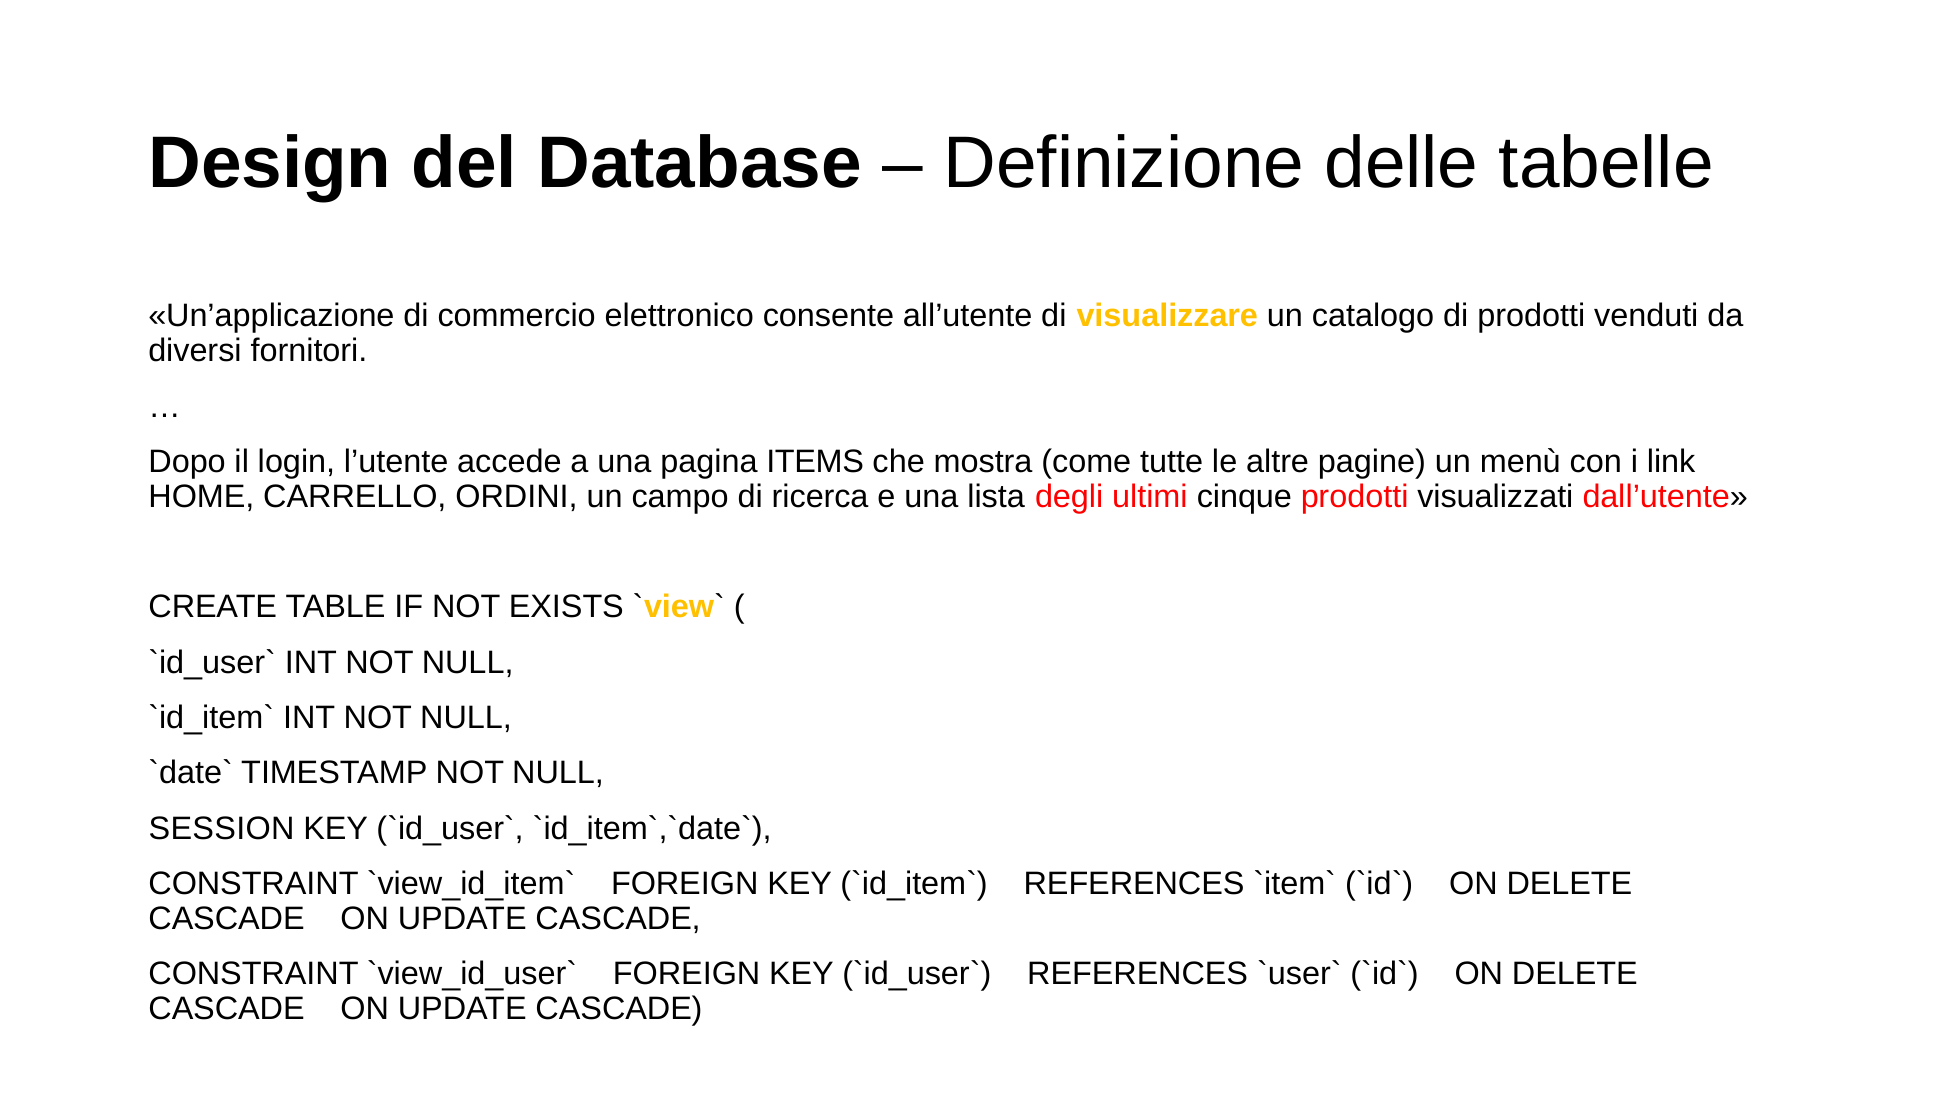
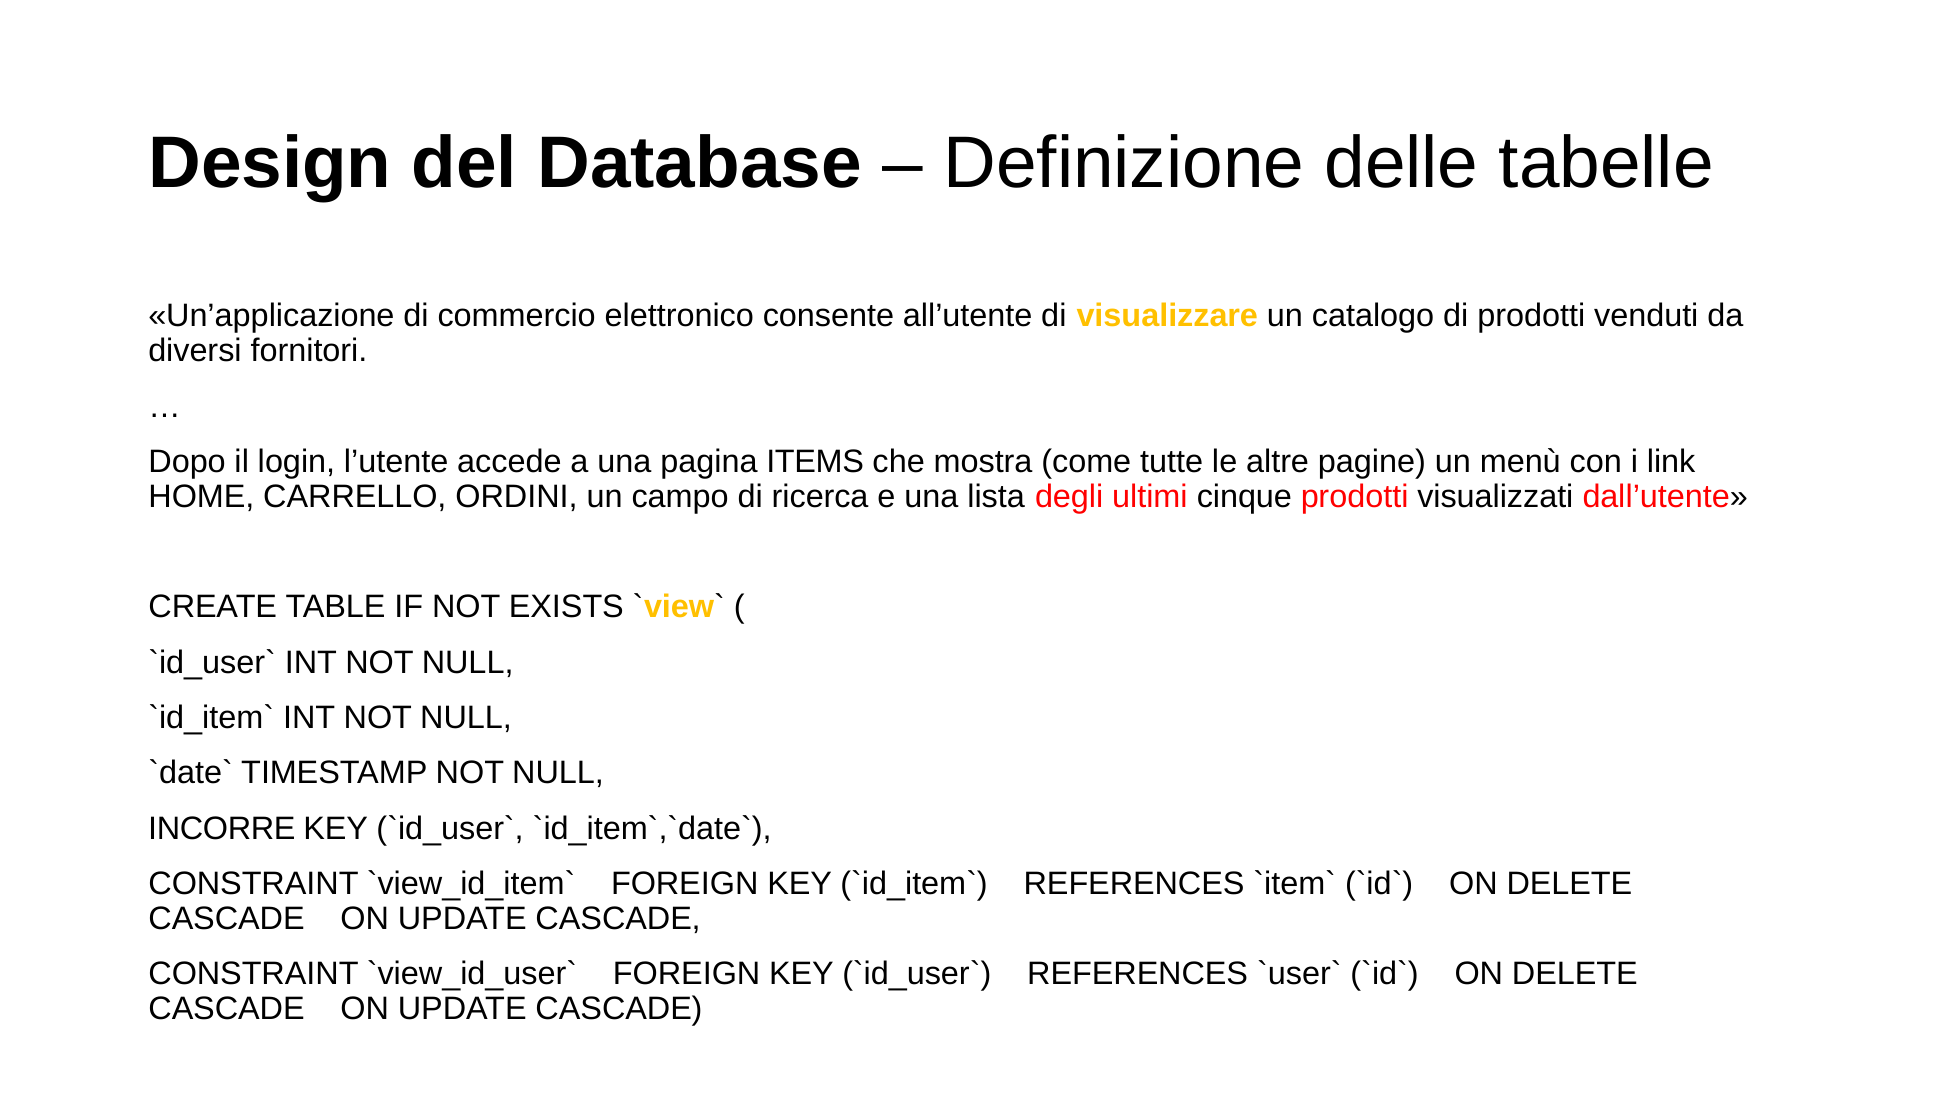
SESSION: SESSION -> INCORRE (222, 829)
